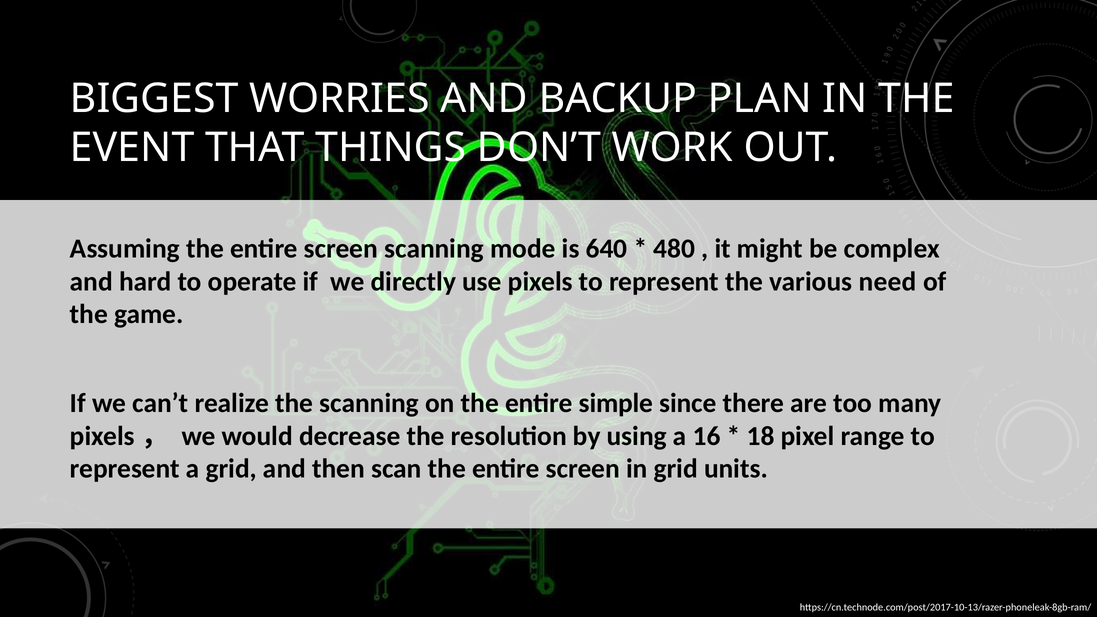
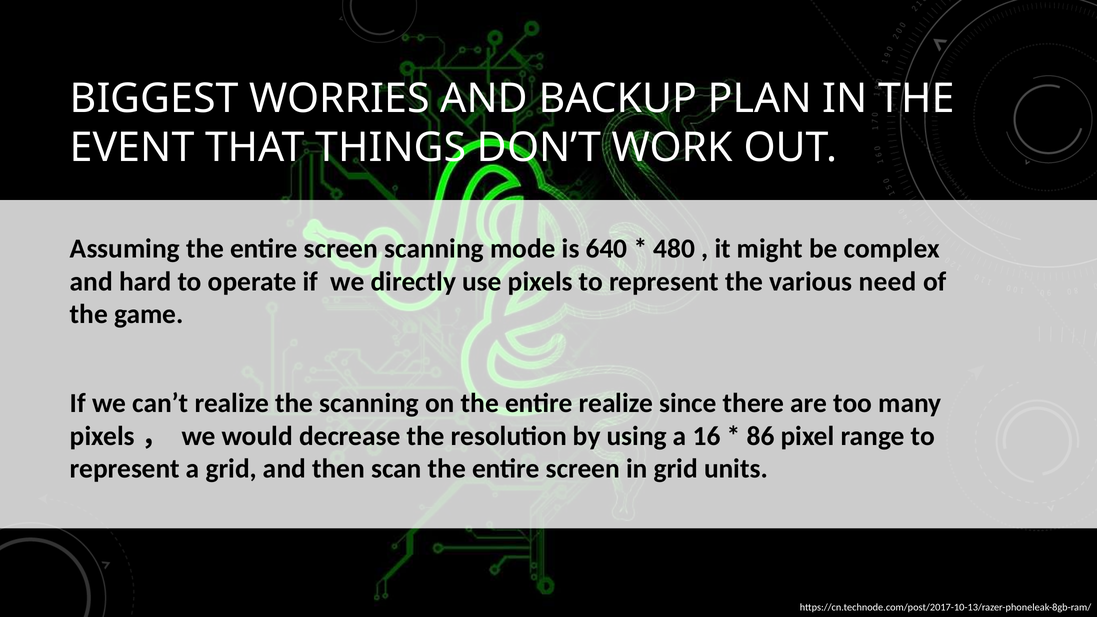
entire simple: simple -> realize (616, 403)
18: 18 -> 86 (761, 436)
